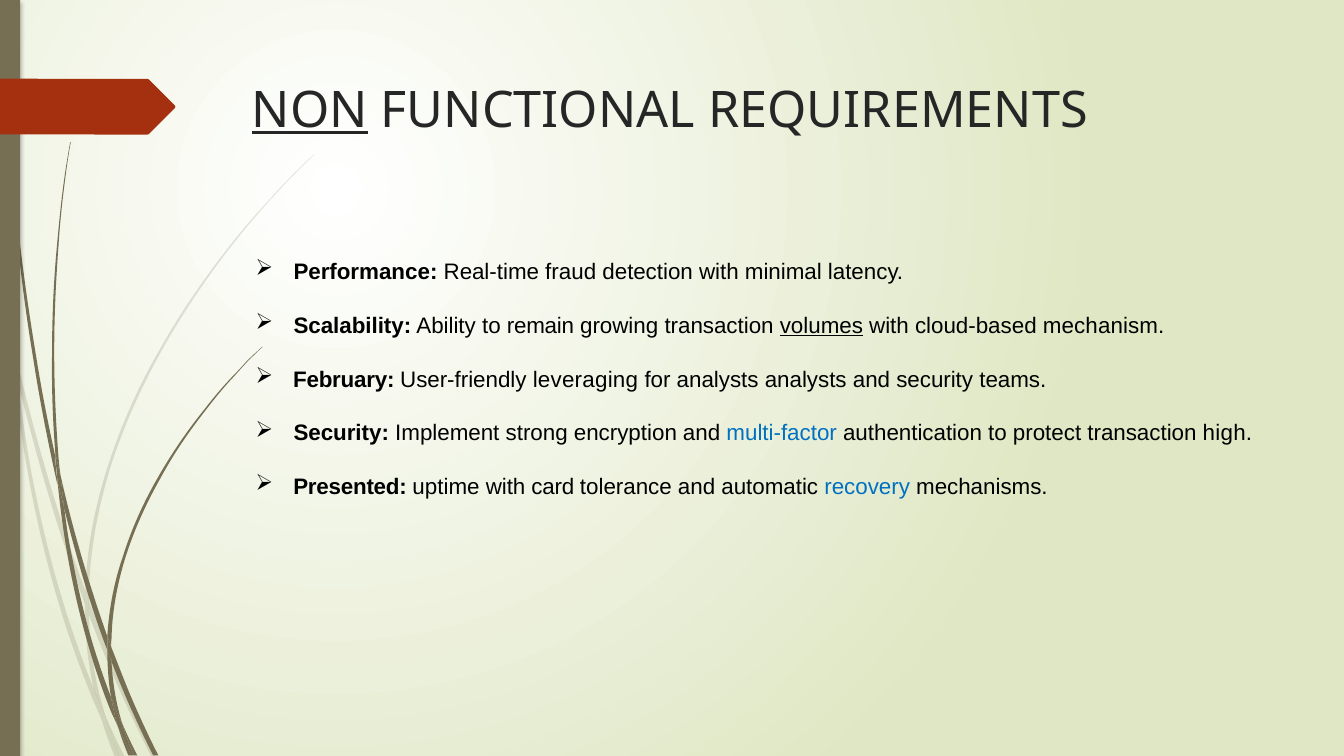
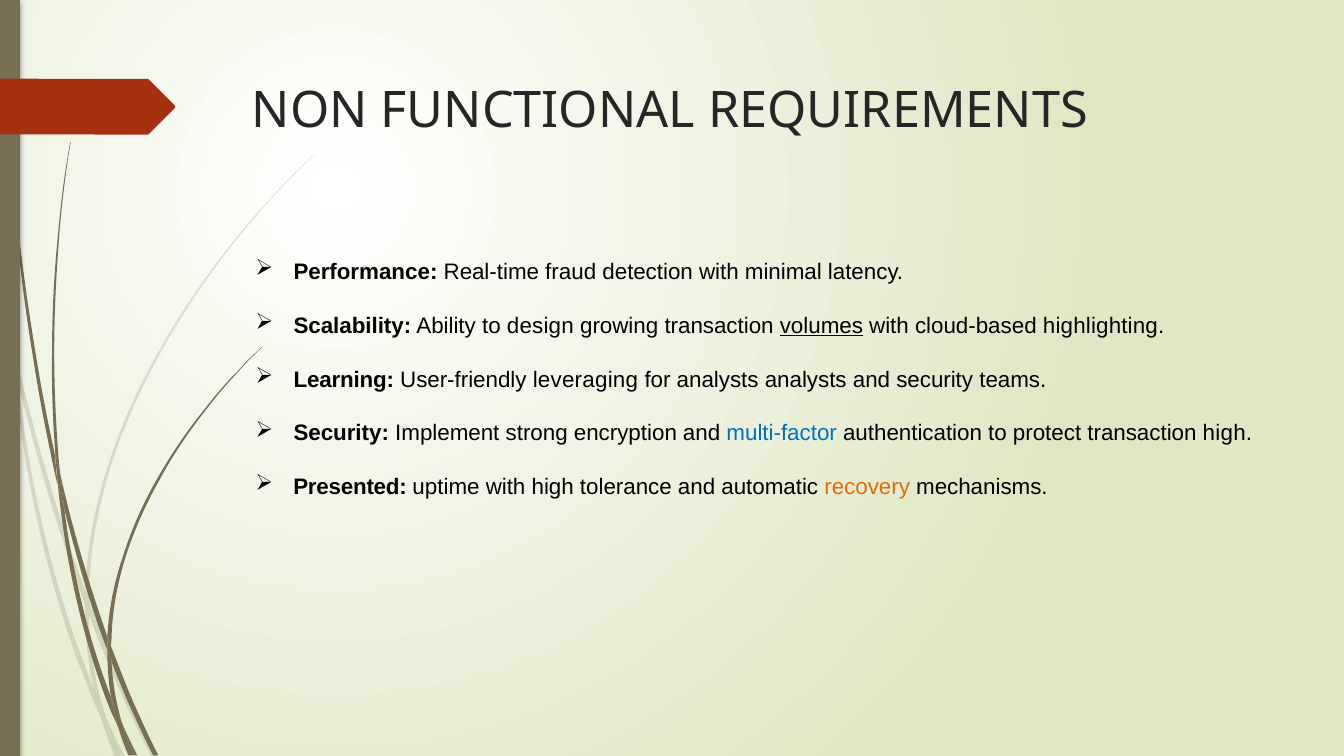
NON underline: present -> none (310, 111)
remain: remain -> design (540, 326)
mechanism: mechanism -> highlighting (1104, 326)
February: February -> Learning (344, 380)
with card: card -> high (553, 487)
recovery colour: blue -> orange (867, 487)
